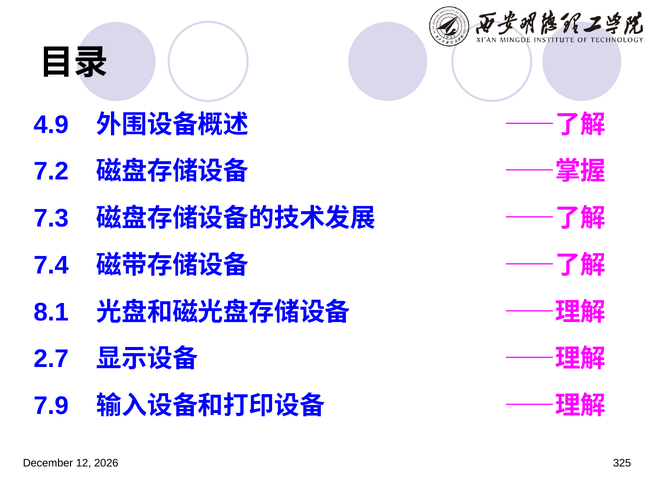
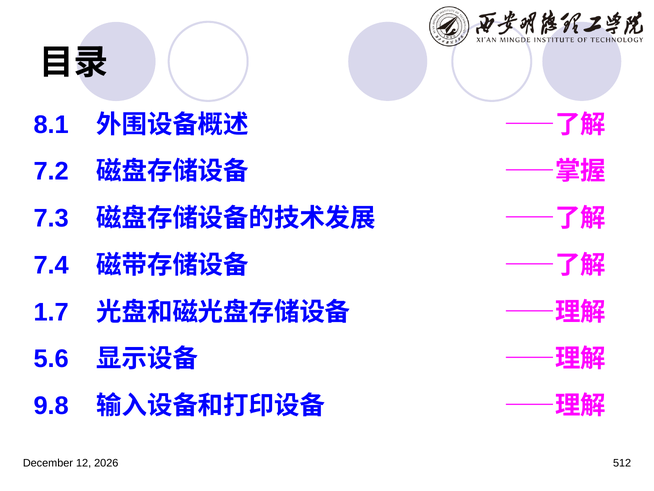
4.9: 4.9 -> 8.1 (51, 125)
8.1: 8.1 -> 1.7 (51, 312)
2.7: 2.7 -> 5.6 (51, 359)
7.9: 7.9 -> 9.8 (51, 406)
325: 325 -> 512 (622, 463)
